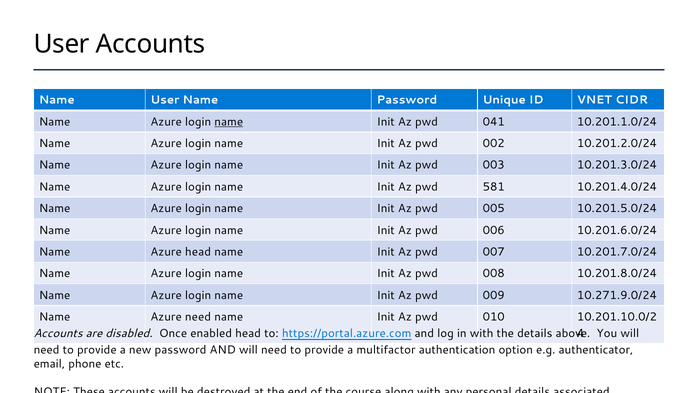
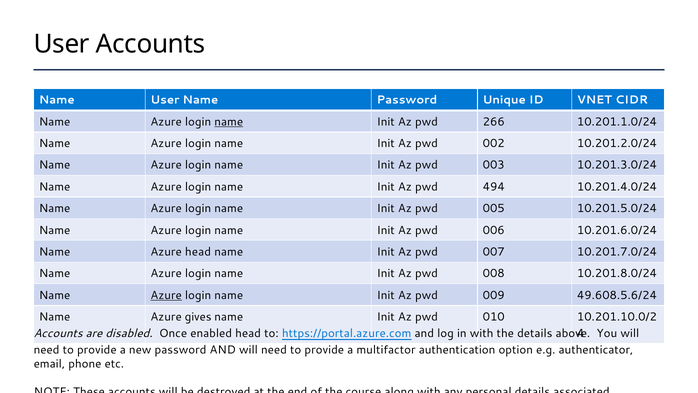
041: 041 -> 266 (494, 122)
581: 581 -> 494 (494, 187)
Azure underline: none -> present (166, 295)
10.271.9.0/24: 10.271.9.0/24 -> 49.608.5.6/24 (617, 295)
Azure need: need -> gives (198, 317)
